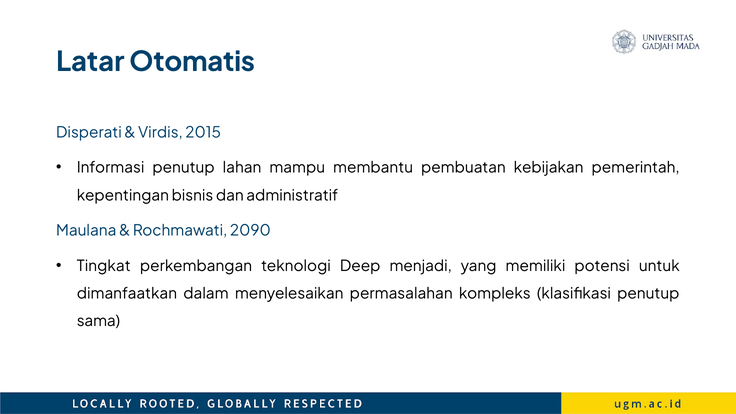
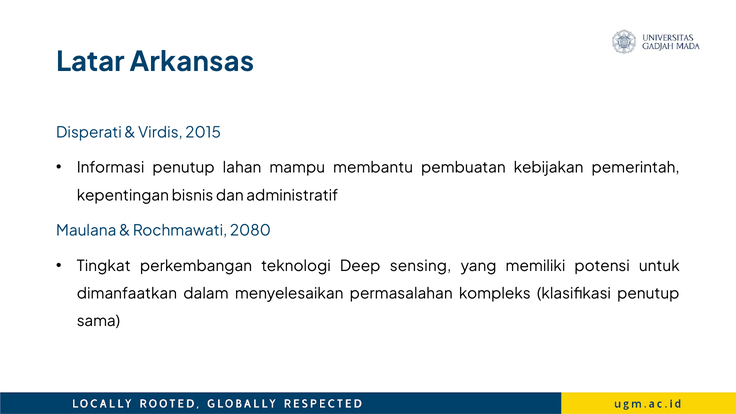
Otomatis: Otomatis -> Arkansas (192, 62)
2090: 2090 -> 2080 (250, 231)
menjadi: menjadi -> sensing (421, 266)
